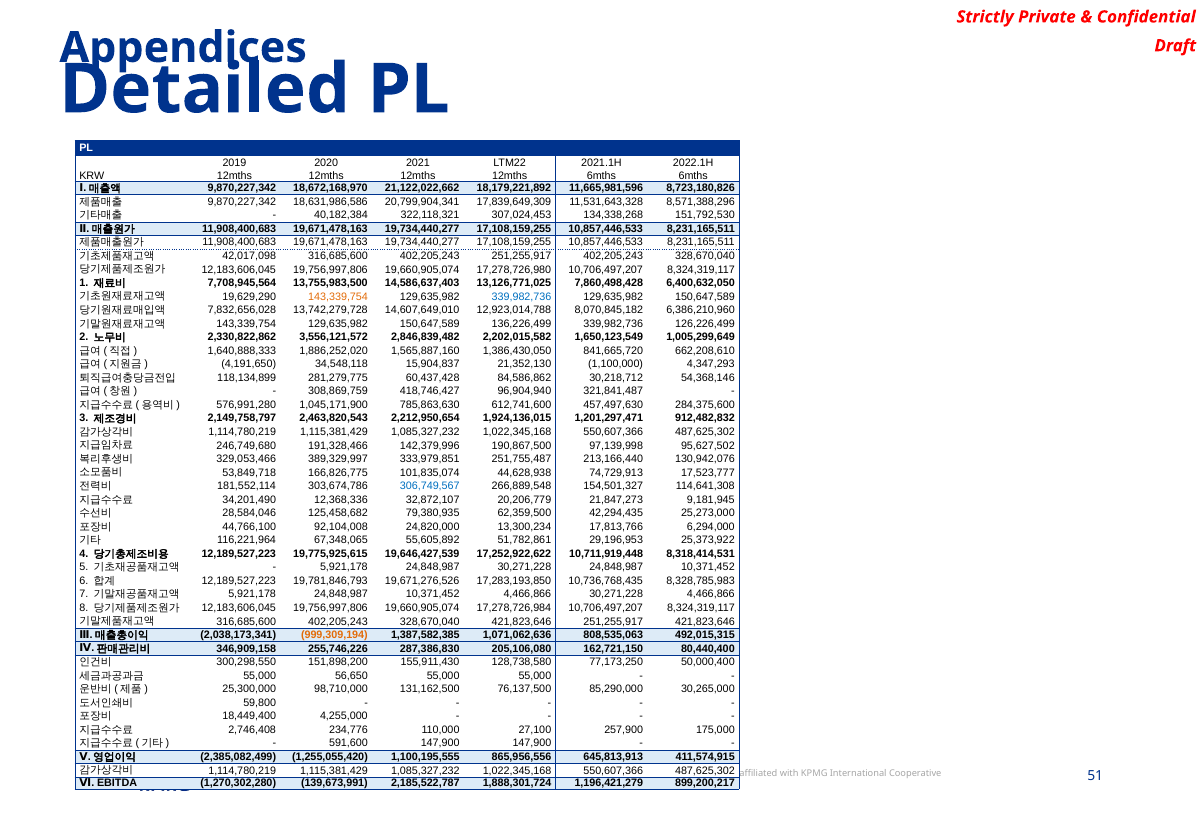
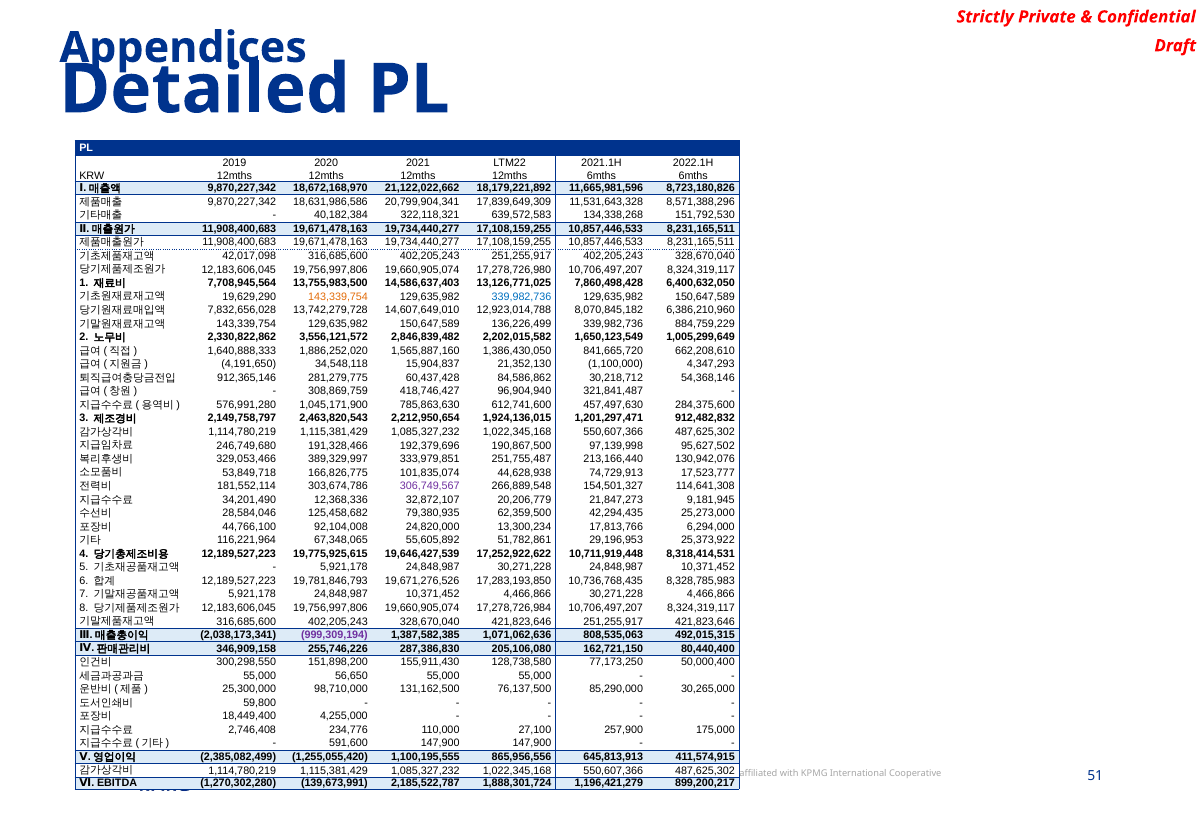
307,024,453: 307,024,453 -> 639,572,583 (522, 215)
126,226,499: 126,226,499 -> 884,759,229 (705, 324)
118,134,899: 118,134,899 -> 912,365,146 (247, 378)
142,379,996: 142,379,996 -> 192,379,696 (430, 446)
306,749,567 colour: blue -> purple (430, 486)
999,309,194 colour: orange -> purple (334, 635)
